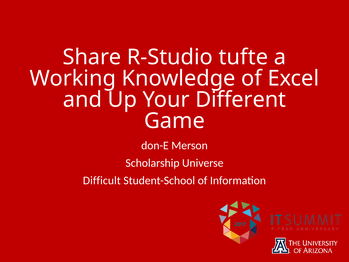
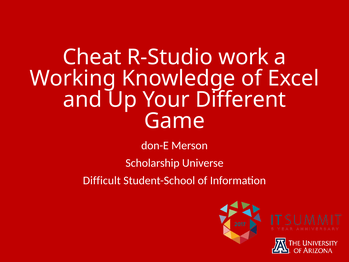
Share: Share -> Cheat (92, 57)
tufte: tufte -> work (244, 57)
